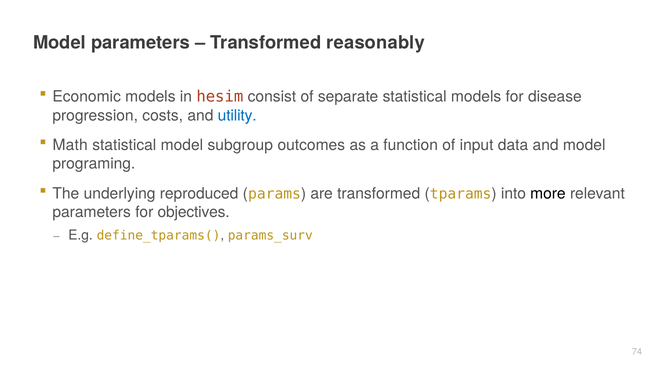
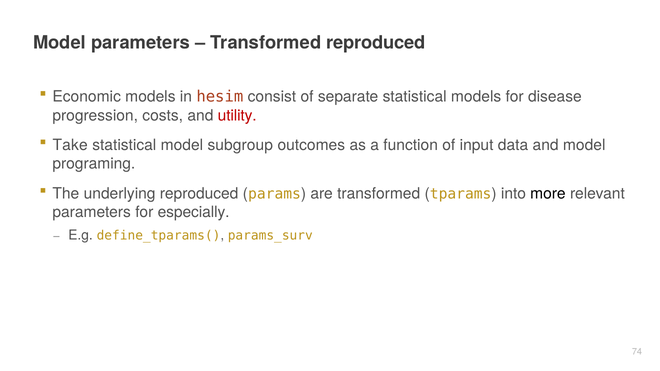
Transformed reasonably: reasonably -> reproduced (376, 43)
utility colour: blue -> red (237, 115)
Math: Math -> Take (70, 145)
objectives: objectives -> especially (194, 212)
